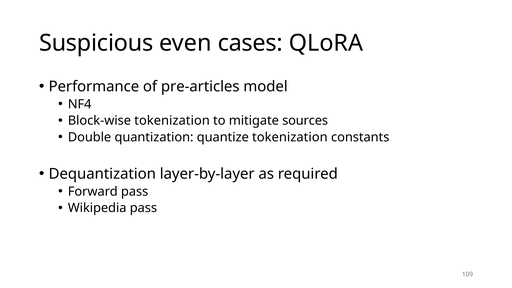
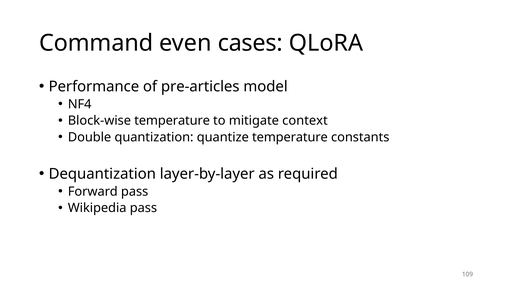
Suspicious: Suspicious -> Command (96, 43)
Block-wise tokenization: tokenization -> temperature (172, 121)
sources: sources -> context (305, 121)
quantize tokenization: tokenization -> temperature (290, 137)
